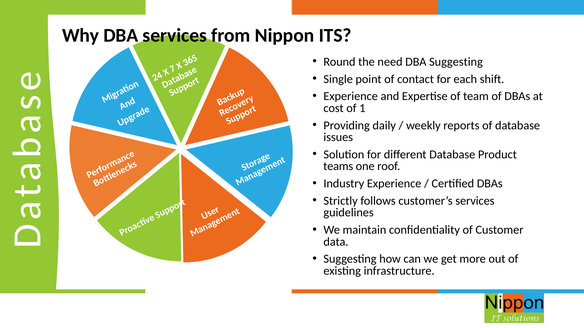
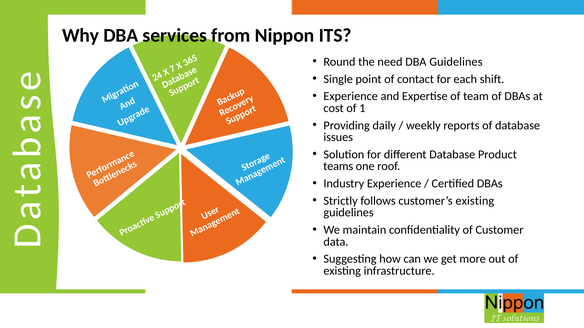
DBA Suggesting: Suggesting -> Guidelines (456, 62)
customer’s services: services -> existing (475, 201)
